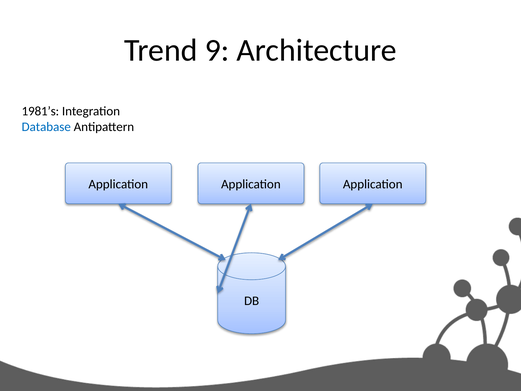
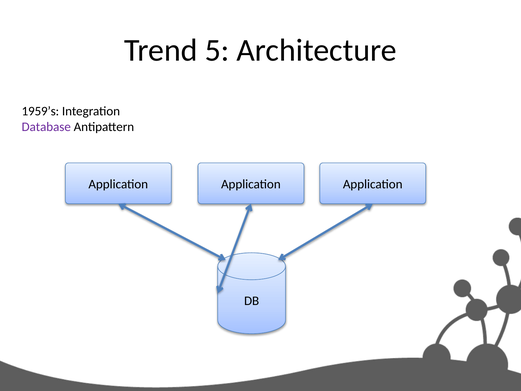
9: 9 -> 5 (217, 50)
1981’s: 1981’s -> 1959’s (40, 111)
Database colour: blue -> purple (46, 127)
